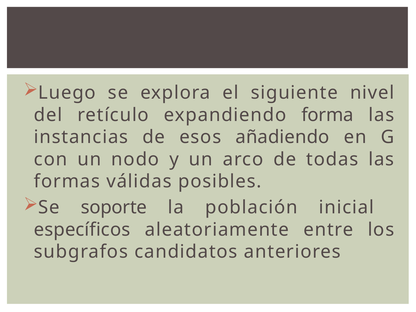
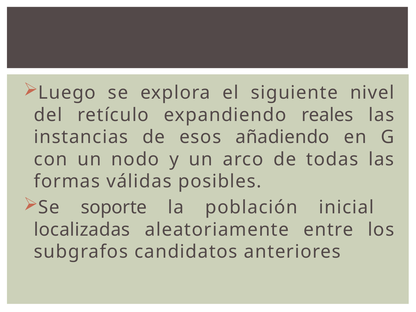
forma: forma -> reales (327, 115)
específicos: específicos -> localizadas (82, 230)
